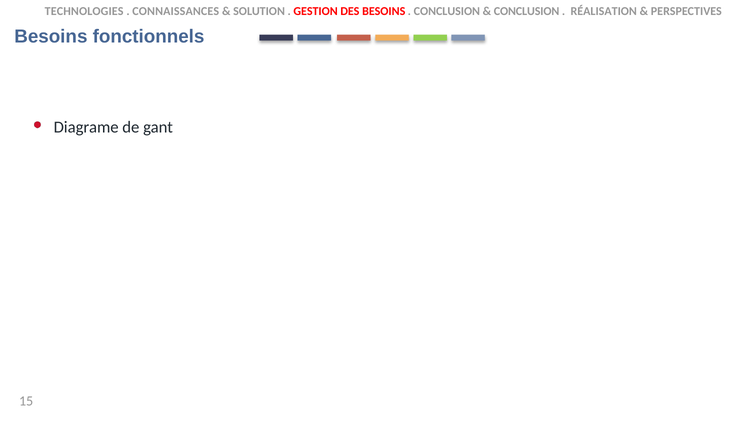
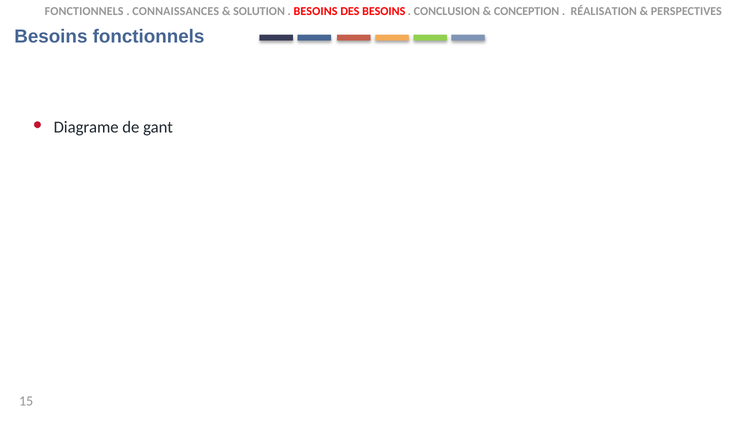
TECHNOLOGIES: TECHNOLOGIES -> FONCTIONNELS (84, 12)
GESTION: GESTION -> BESOINS (316, 12)
CONCLUSION: CONCLUSION -> CONCEPTION (527, 12)
